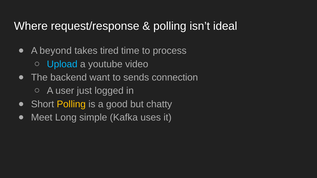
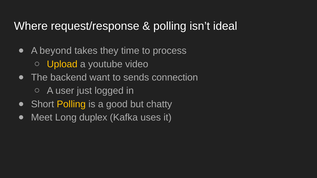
tired: tired -> they (109, 51)
Upload colour: light blue -> yellow (62, 64)
simple: simple -> duplex (93, 118)
